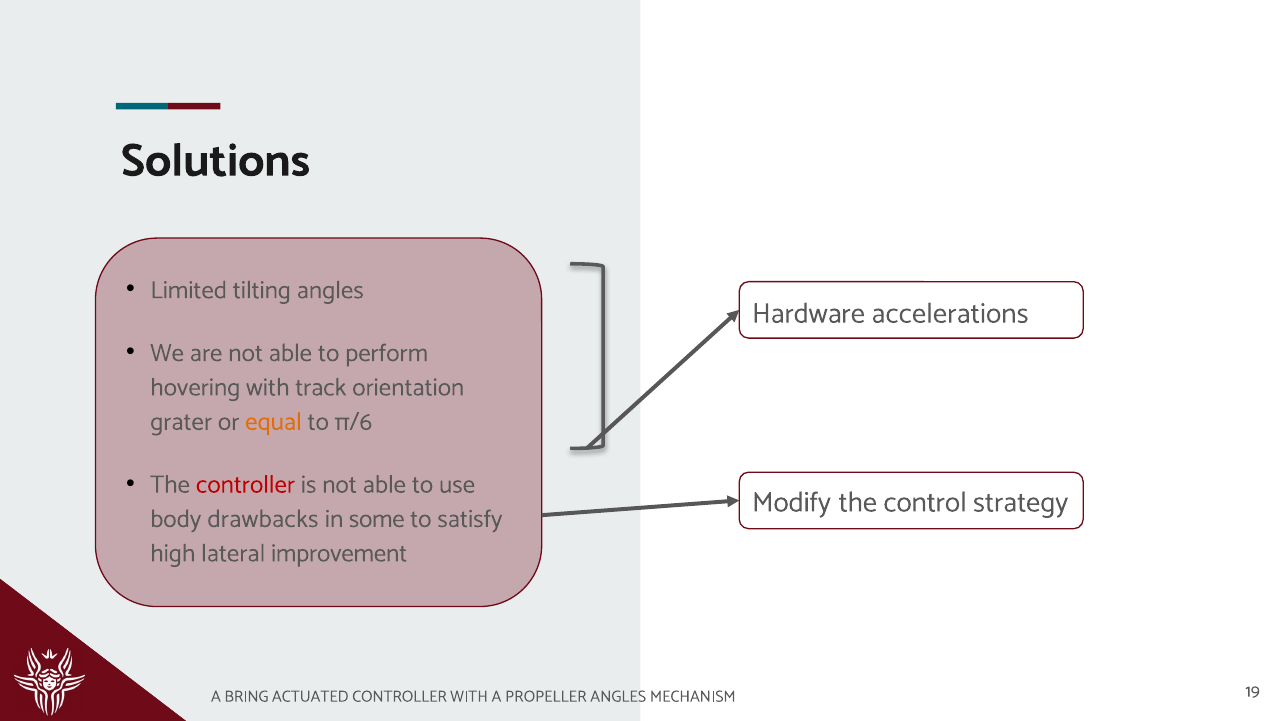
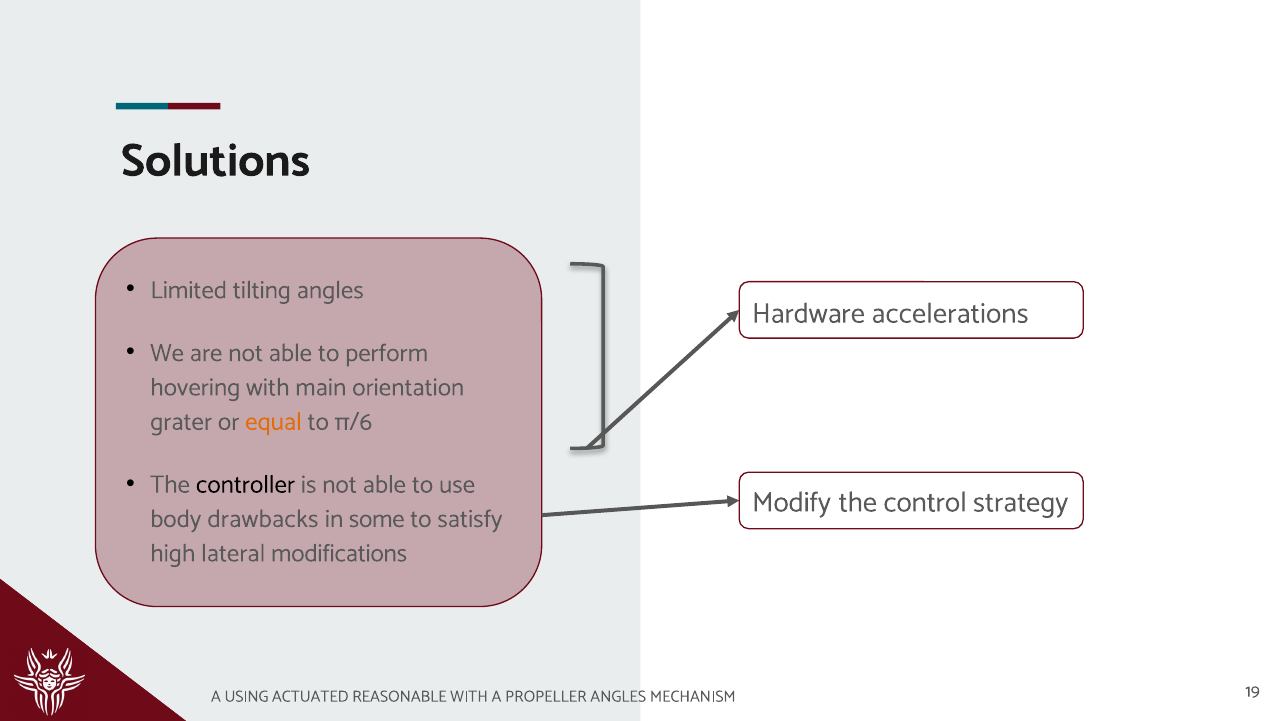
track: track -> main (321, 387)
controller colour: red -> black (245, 484)
improvement: improvement -> modifications (339, 553)
BRING: BRING -> USING (246, 696)
ACTUATED CONTROLLER: CONTROLLER -> REASONABLE (399, 696)
